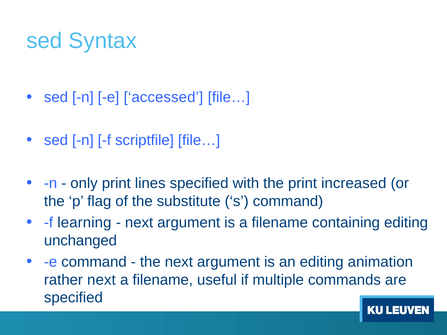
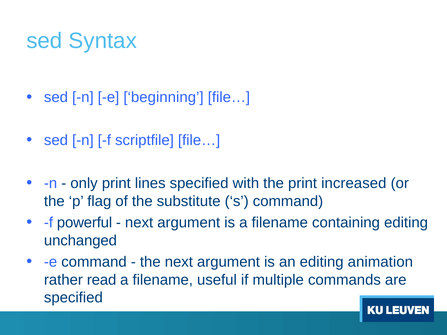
accessed: accessed -> beginning (164, 97)
learning: learning -> powerful (85, 223)
rather next: next -> read (102, 280)
